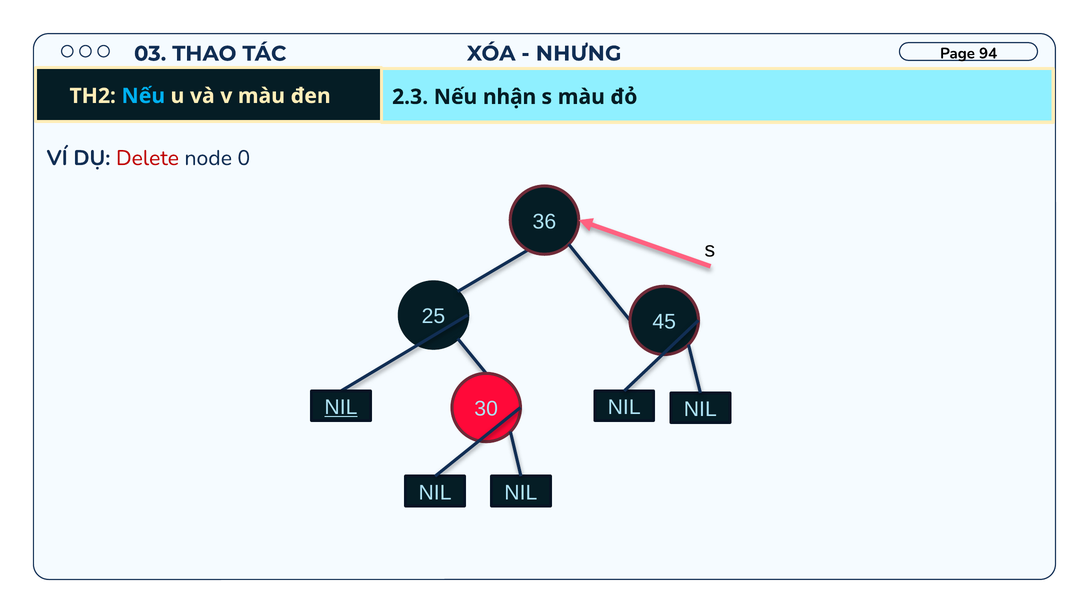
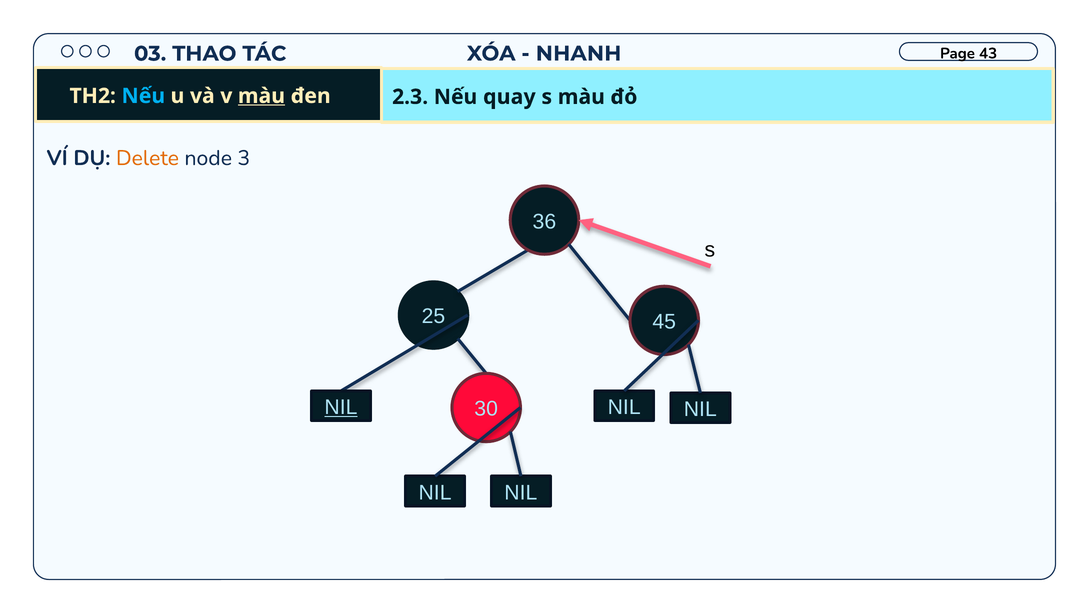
94: 94 -> 43 (988, 53)
NHƯNG: NHƯNG -> NHANH (579, 54)
màu underline: none -> present (261, 96)
nhận: nhận -> quay (509, 97)
Delete colour: red -> orange (147, 158)
0: 0 -> 3 (244, 158)
